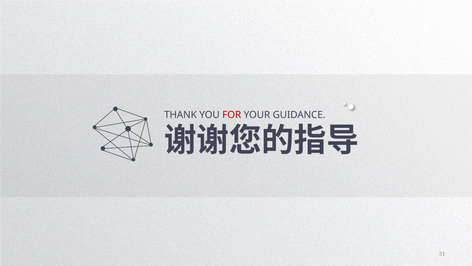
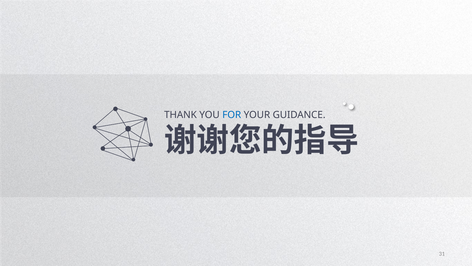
FOR colour: red -> blue (232, 115)
